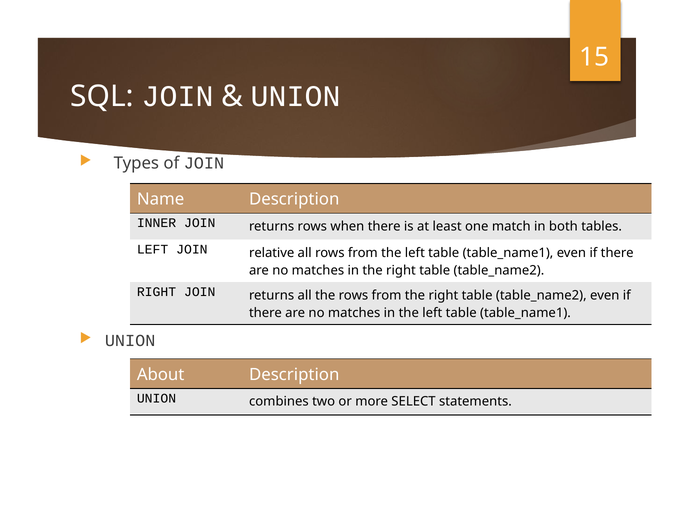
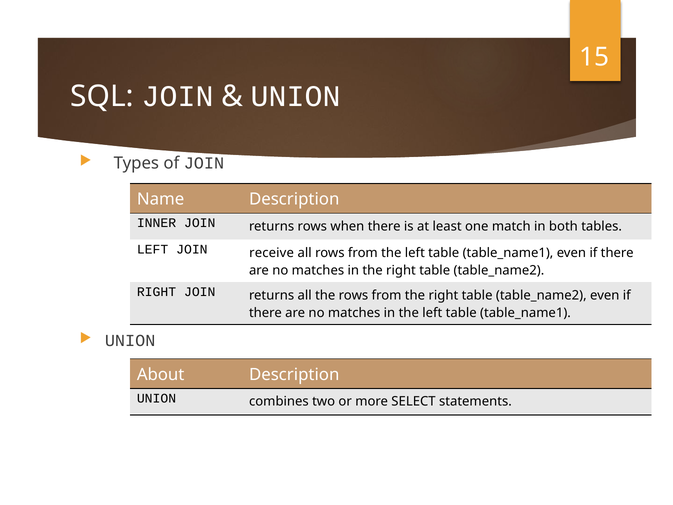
relative: relative -> receive (272, 253)
